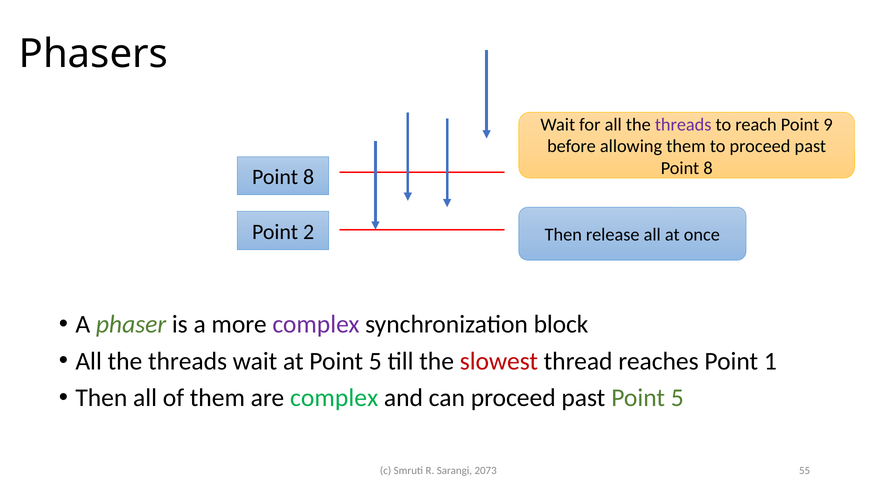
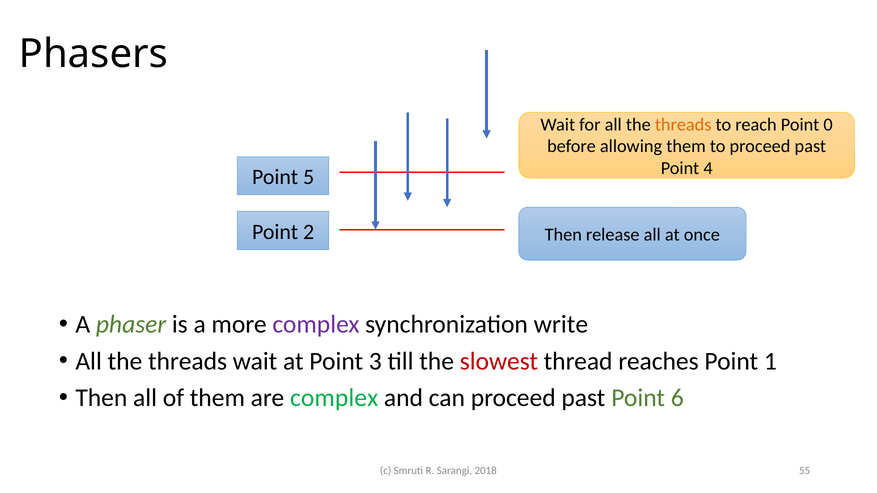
threads colour: purple -> orange (683, 125)
9: 9 -> 0 (828, 125)
8: 8 -> 4 (708, 168)
8: 8 -> 5 (309, 177)
block: block -> write (561, 325)
at Point 5: 5 -> 3 (375, 361)
past Point 5: 5 -> 6 (677, 398)
2073: 2073 -> 2018 (486, 471)
